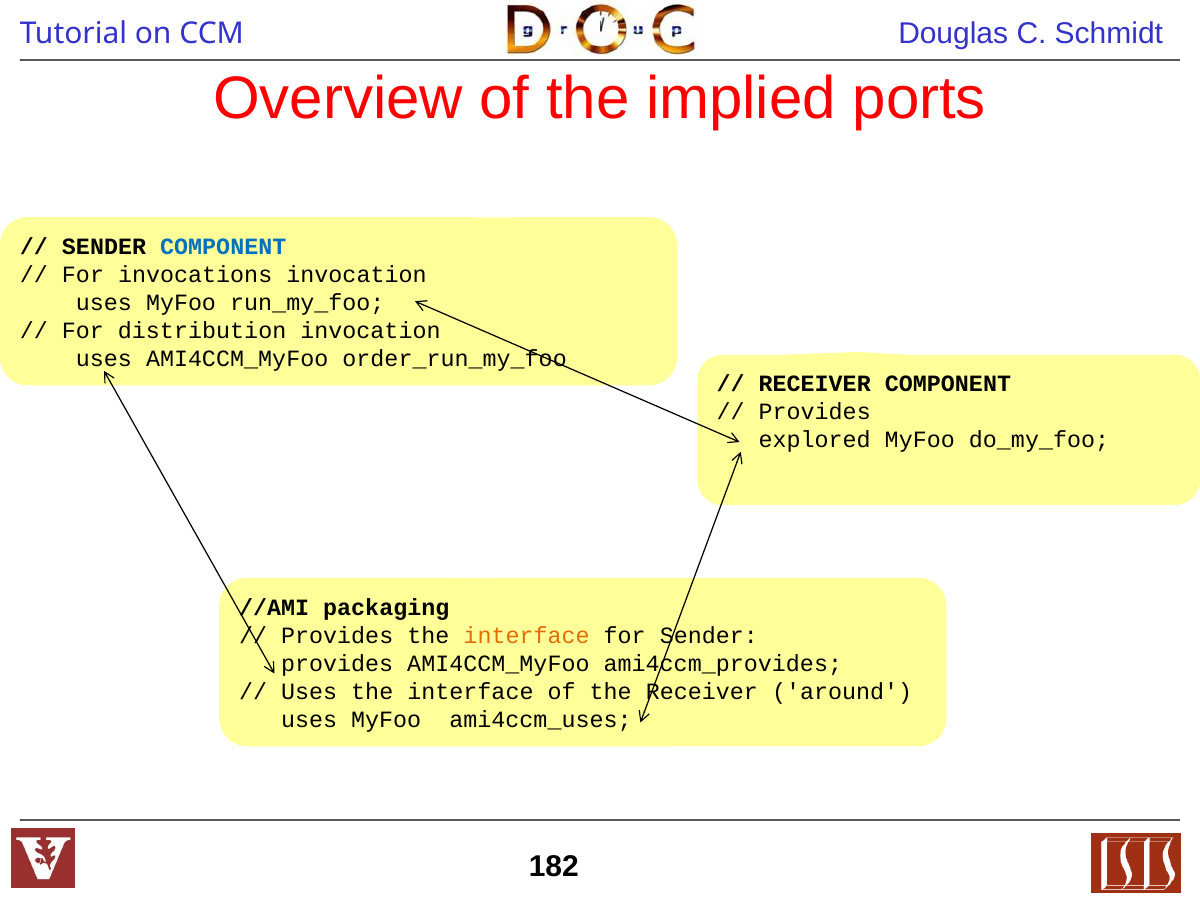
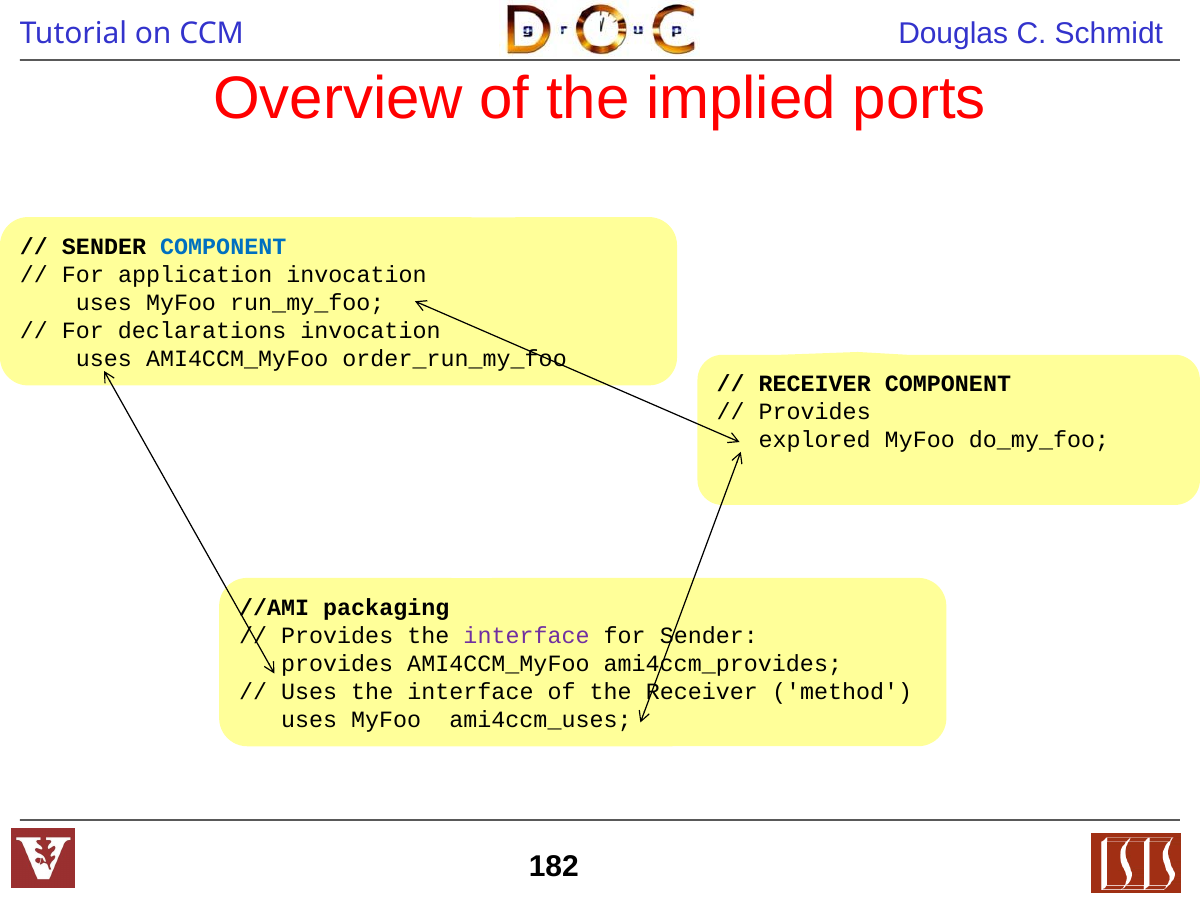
invocations: invocations -> application (195, 275)
distribution: distribution -> declarations (202, 331)
interface colour: orange -> purple (527, 636)
around: around -> method (842, 692)
